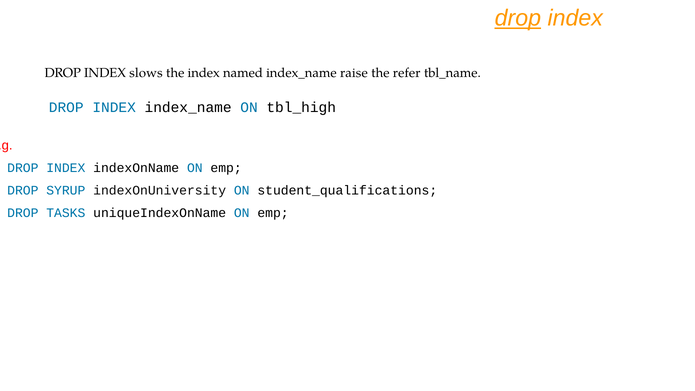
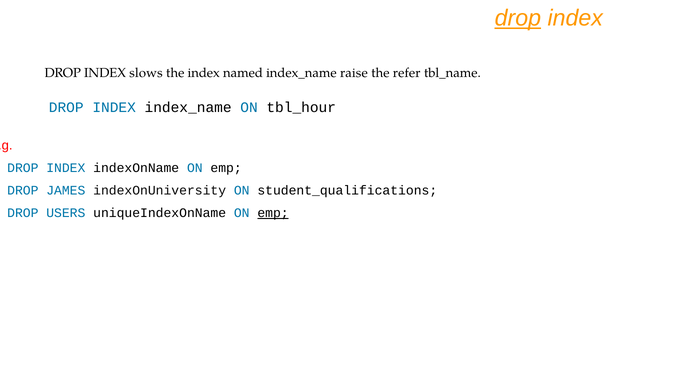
tbl_high: tbl_high -> tbl_hour (301, 107)
SYRUP: SYRUP -> JAMES (66, 190)
TASKS: TASKS -> USERS (66, 213)
emp underline: none -> present (273, 213)
